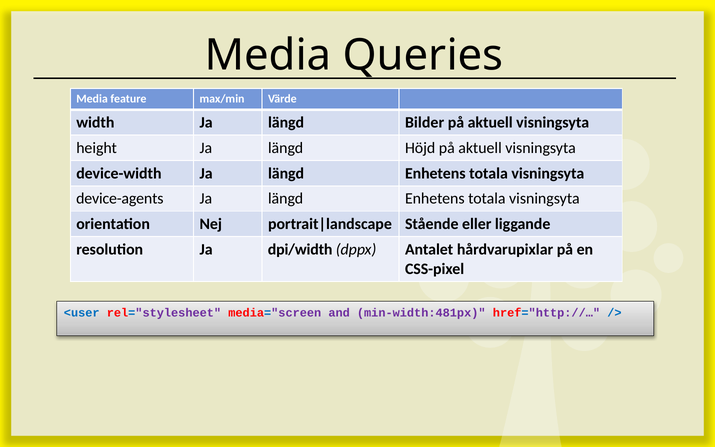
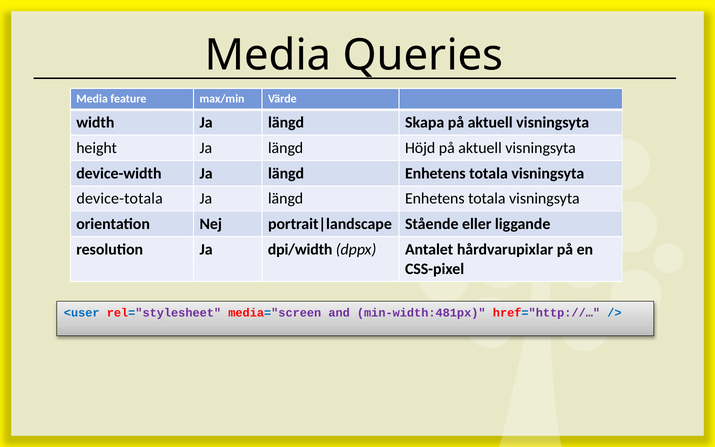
Bilder: Bilder -> Skapa (425, 123)
device-agents: device-agents -> device-totala (120, 199)
